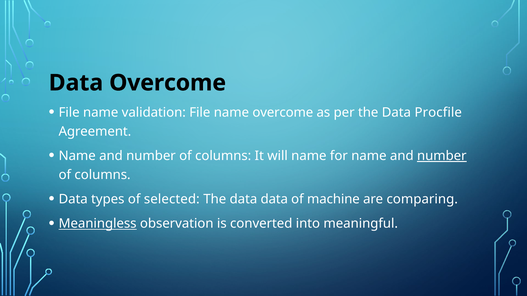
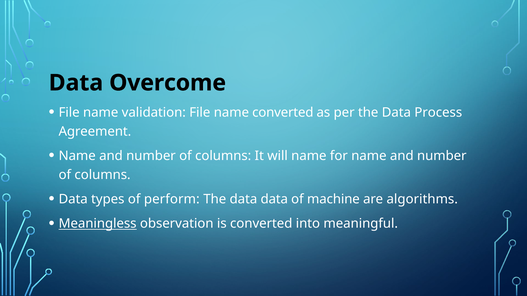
name overcome: overcome -> converted (283, 113)
Procfile: Procfile -> Process (438, 113)
number underline: present -> none (442, 156)
selected: selected -> perform (172, 200)
comparing: comparing -> algorithms (422, 200)
